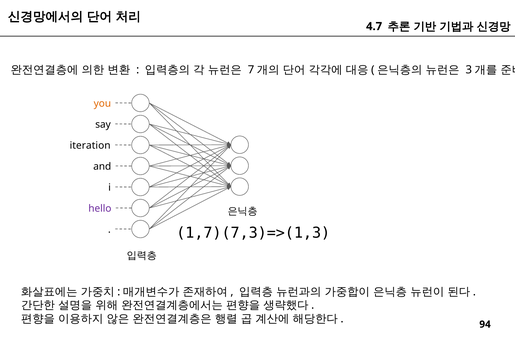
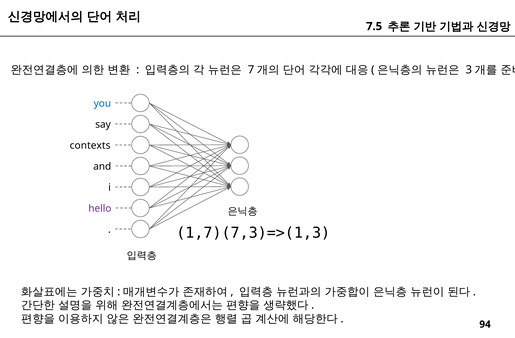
4.7: 4.7 -> 7.5 (374, 26)
you colour: orange -> blue (102, 104)
iteration: iteration -> contexts (90, 146)
